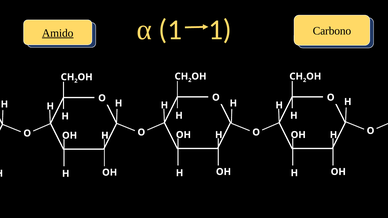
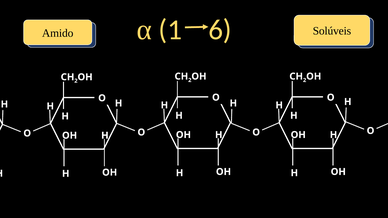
1 1: 1 -> 6 (220, 30)
Carbono: Carbono -> Solúveis (332, 31)
Amido underline: present -> none (58, 33)
